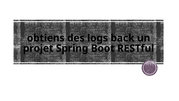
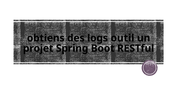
back: back -> outil (122, 38)
